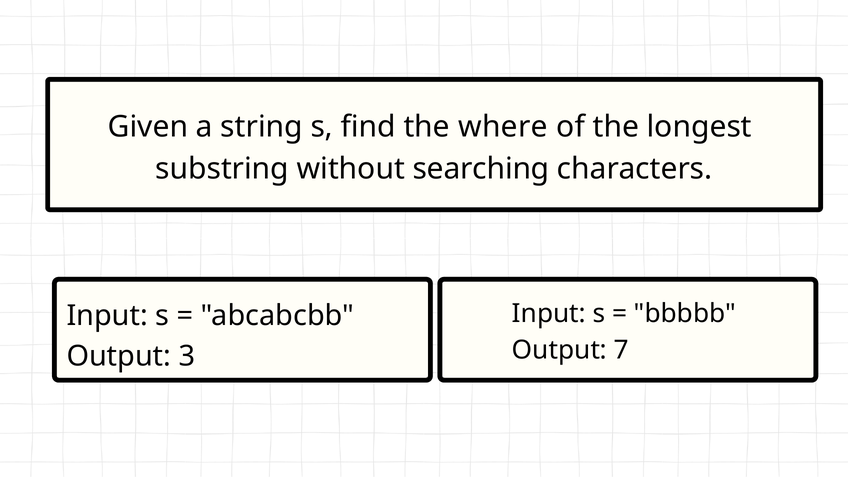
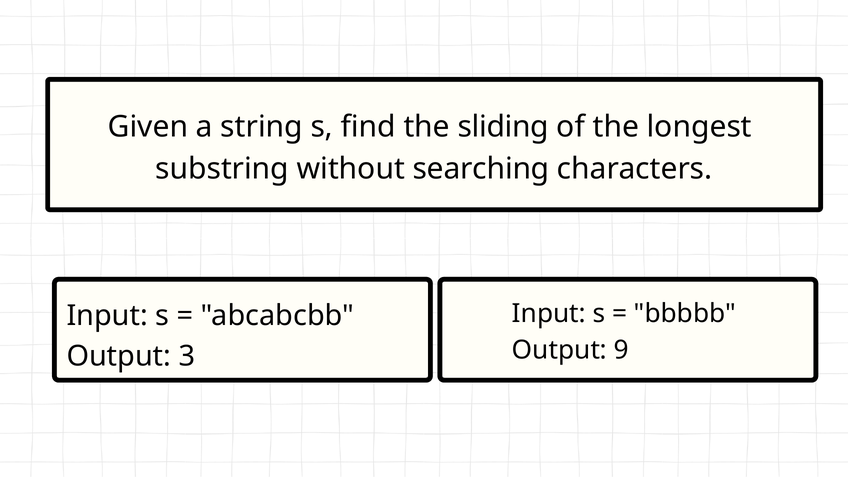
where: where -> sliding (503, 127)
7: 7 -> 9 (621, 350)
